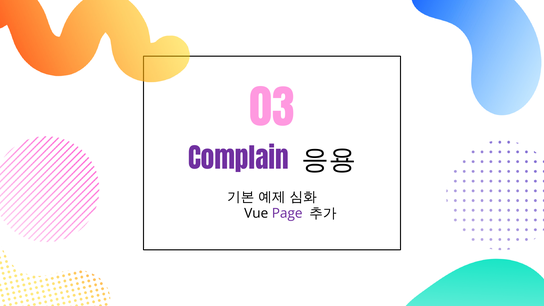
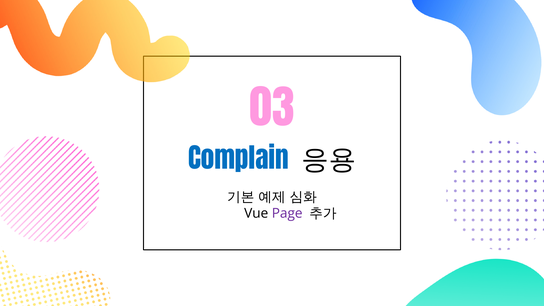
Complain colour: purple -> blue (238, 160)
